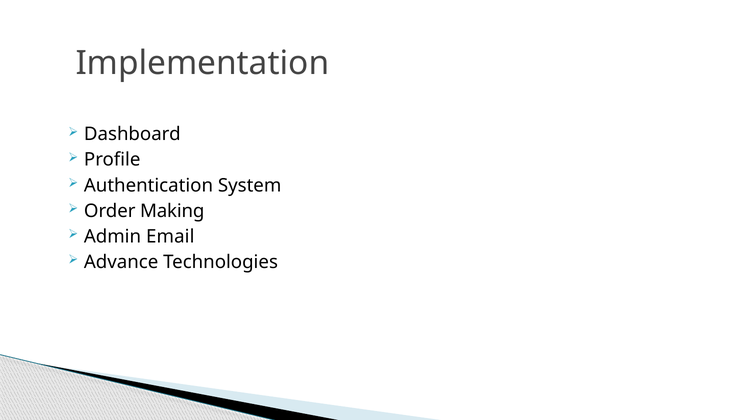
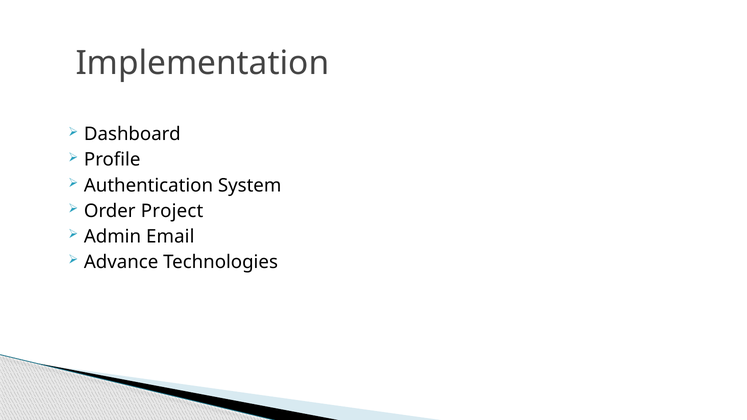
Making: Making -> Project (172, 211)
